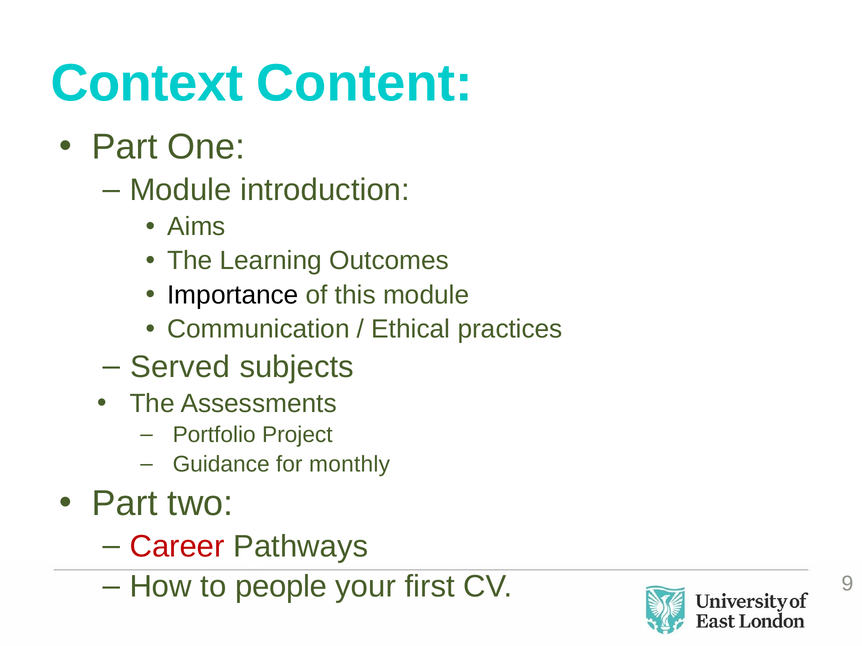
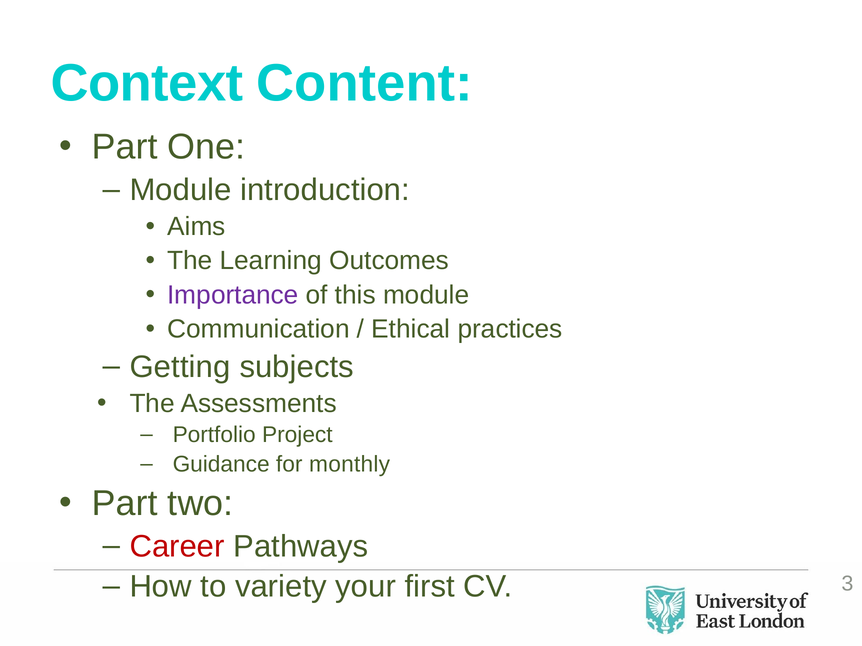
Importance colour: black -> purple (233, 295)
Served: Served -> Getting (180, 367)
people: people -> variety (281, 587)
9: 9 -> 3 (847, 584)
